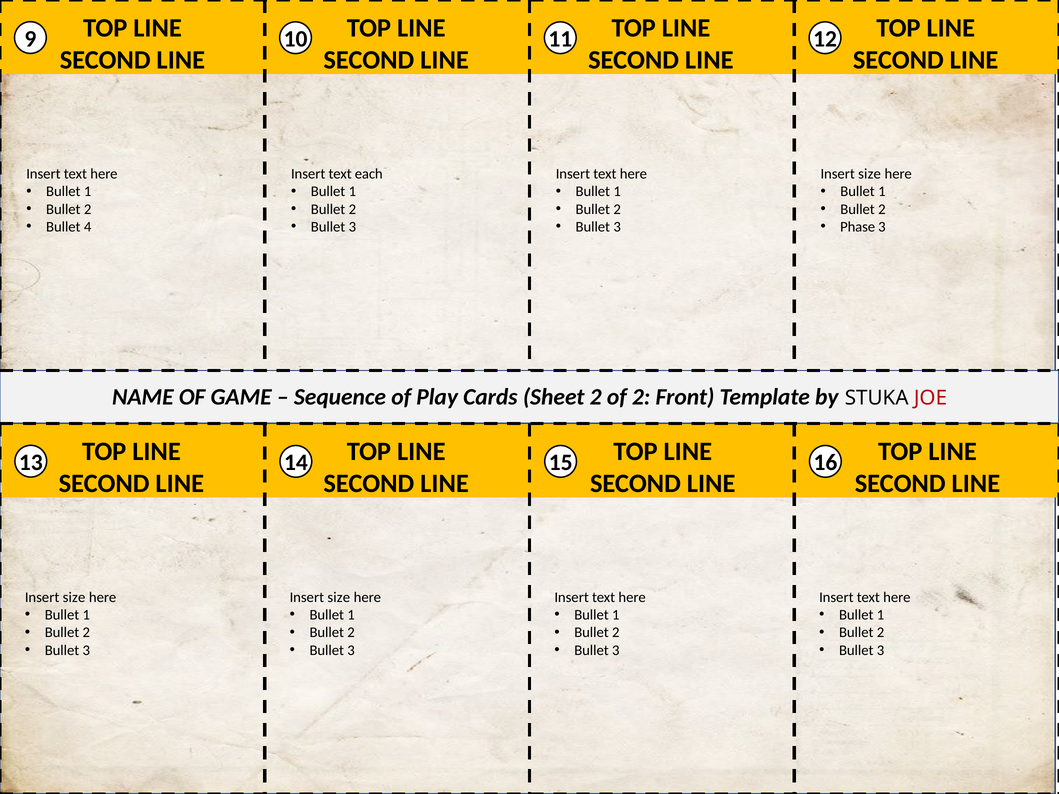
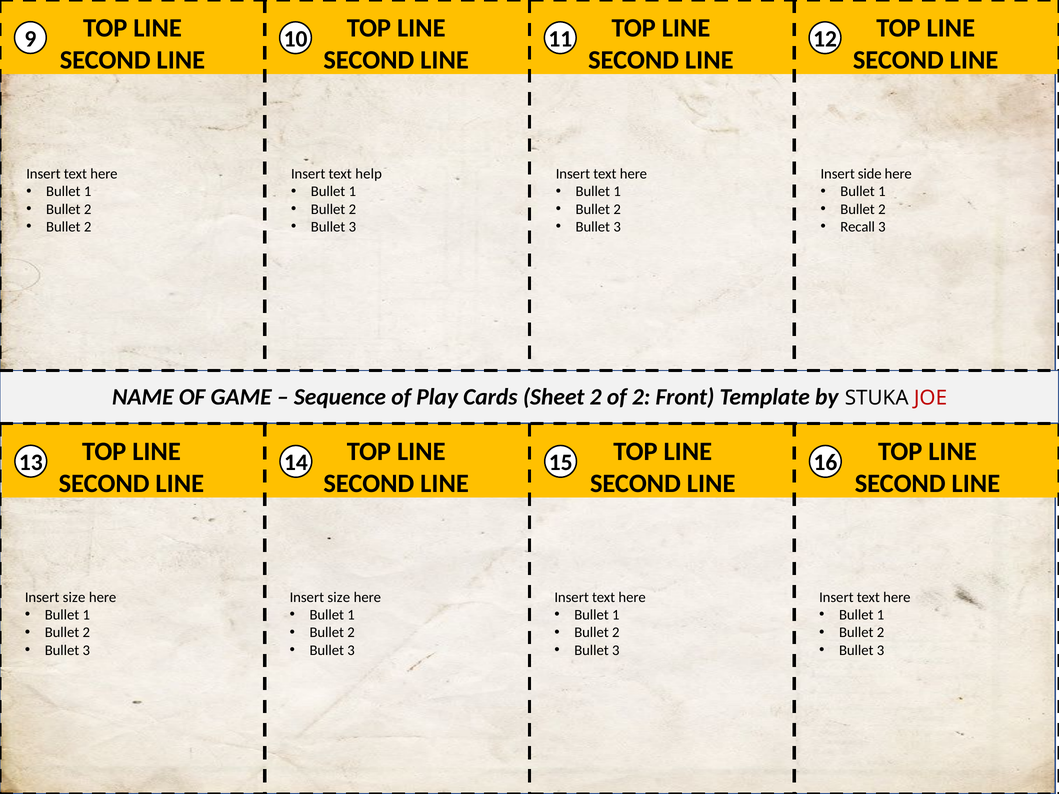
each: each -> help (369, 174)
size: size -> side (870, 174)
4: 4 -> 2 (88, 227)
Phase: Phase -> Recall (858, 227)
